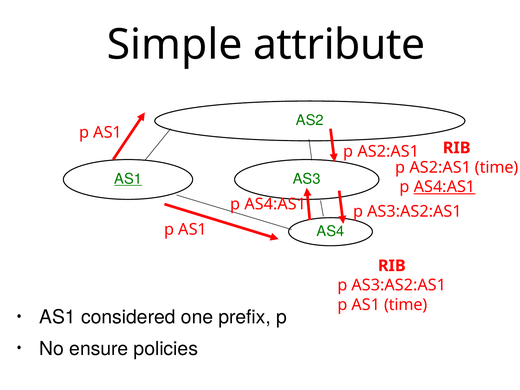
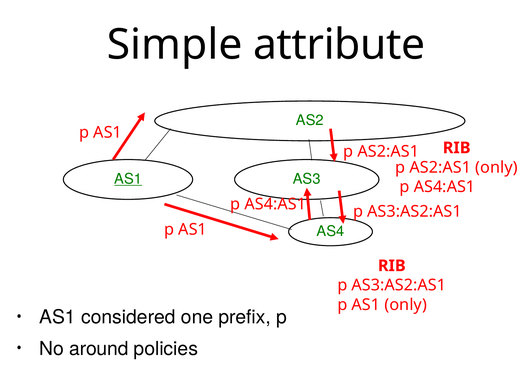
AS2:AS1 time: time -> only (497, 167)
AS4:AS1 underline: present -> none (444, 187)
AS1 time: time -> only (406, 305)
ensure: ensure -> around (99, 349)
